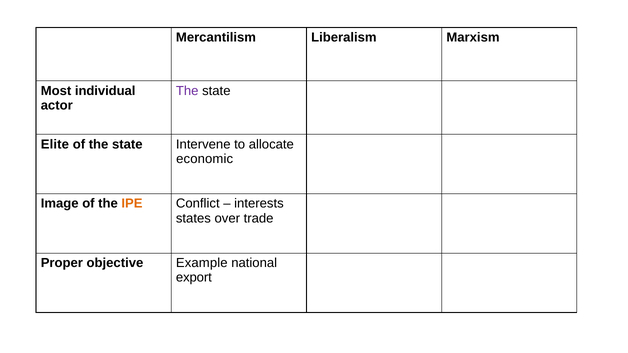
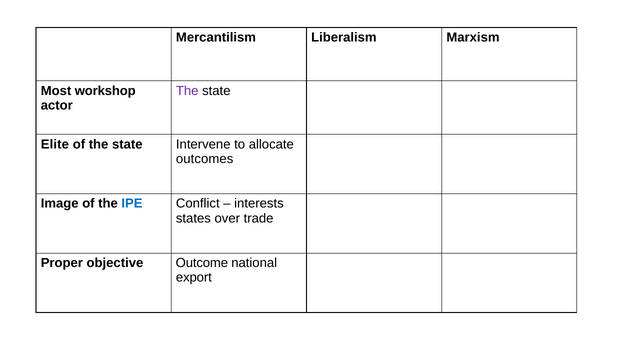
individual: individual -> workshop (105, 91)
economic: economic -> outcomes (205, 159)
IPE colour: orange -> blue (132, 204)
Example: Example -> Outcome (202, 263)
